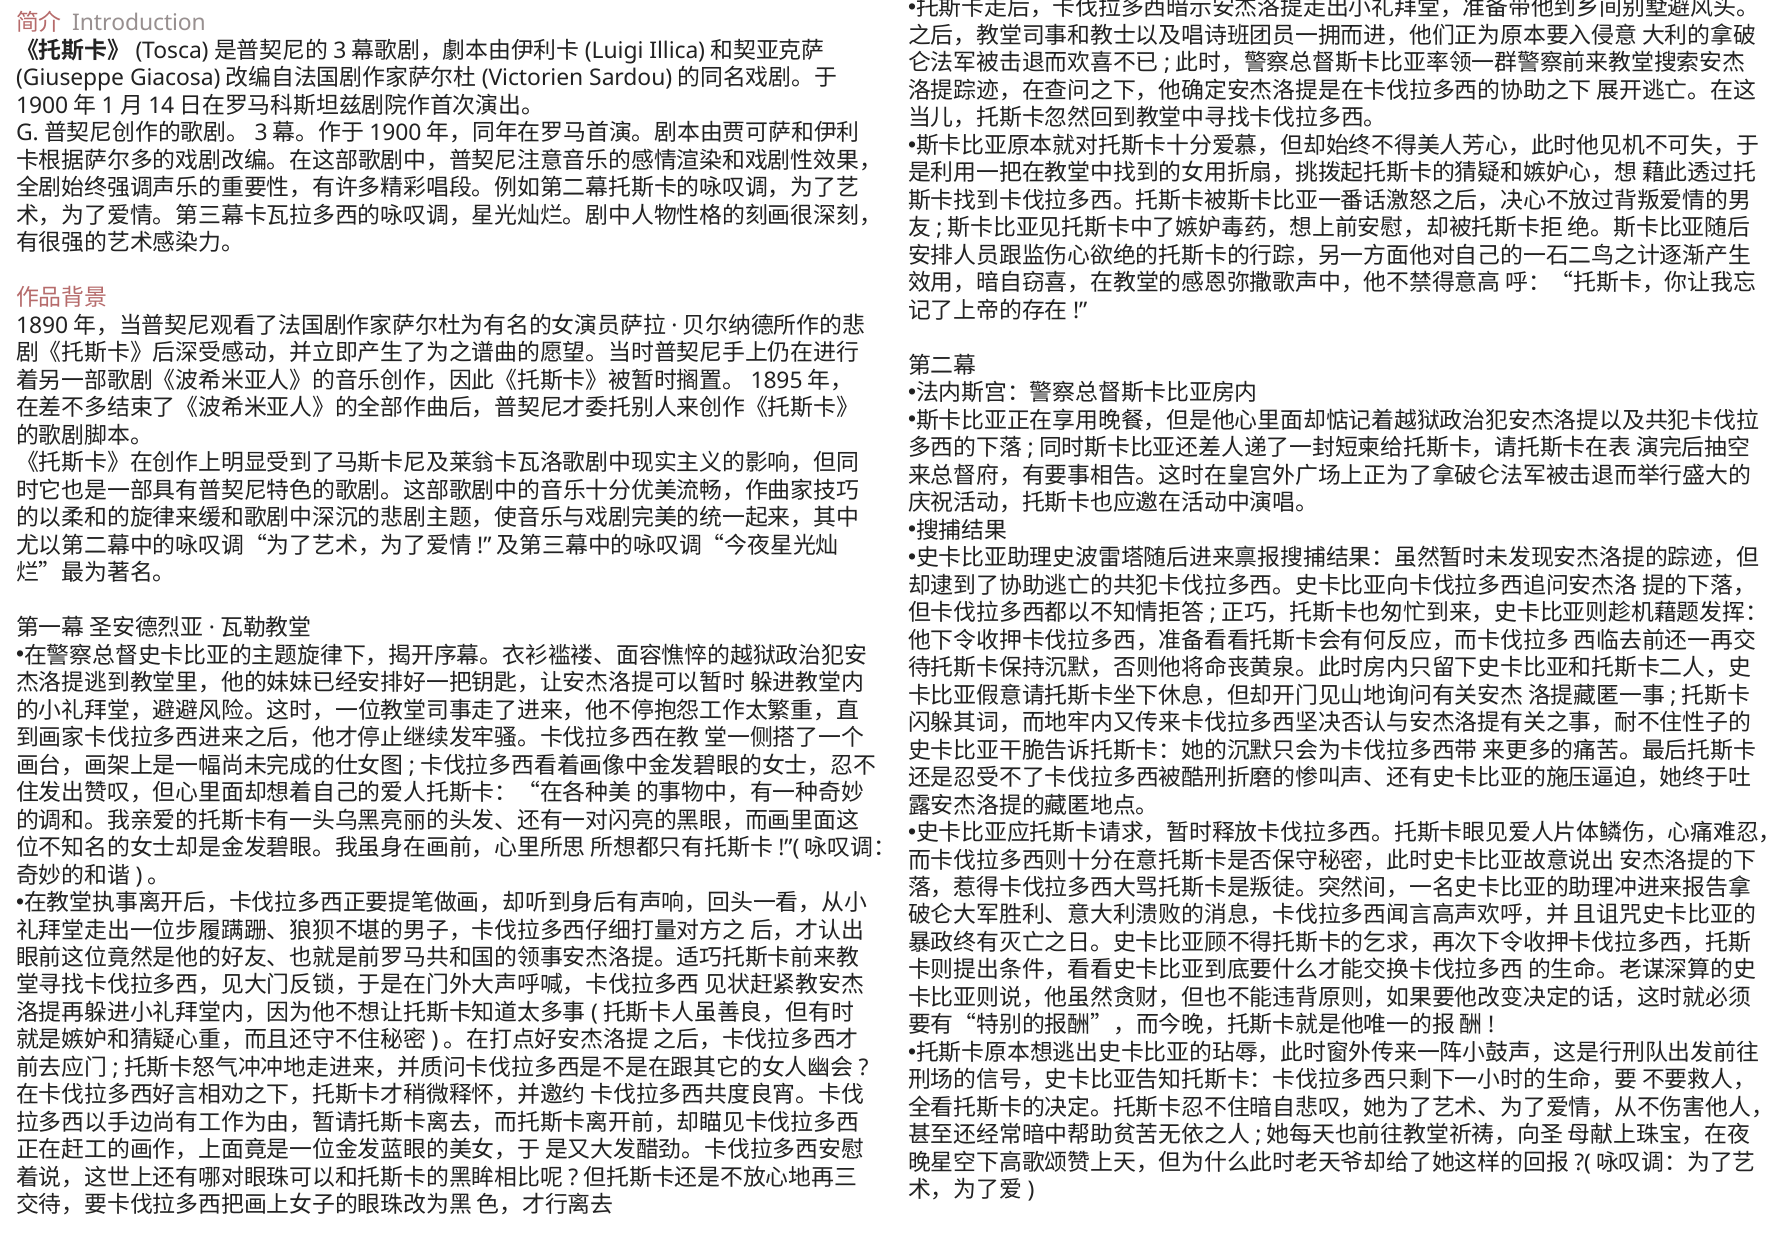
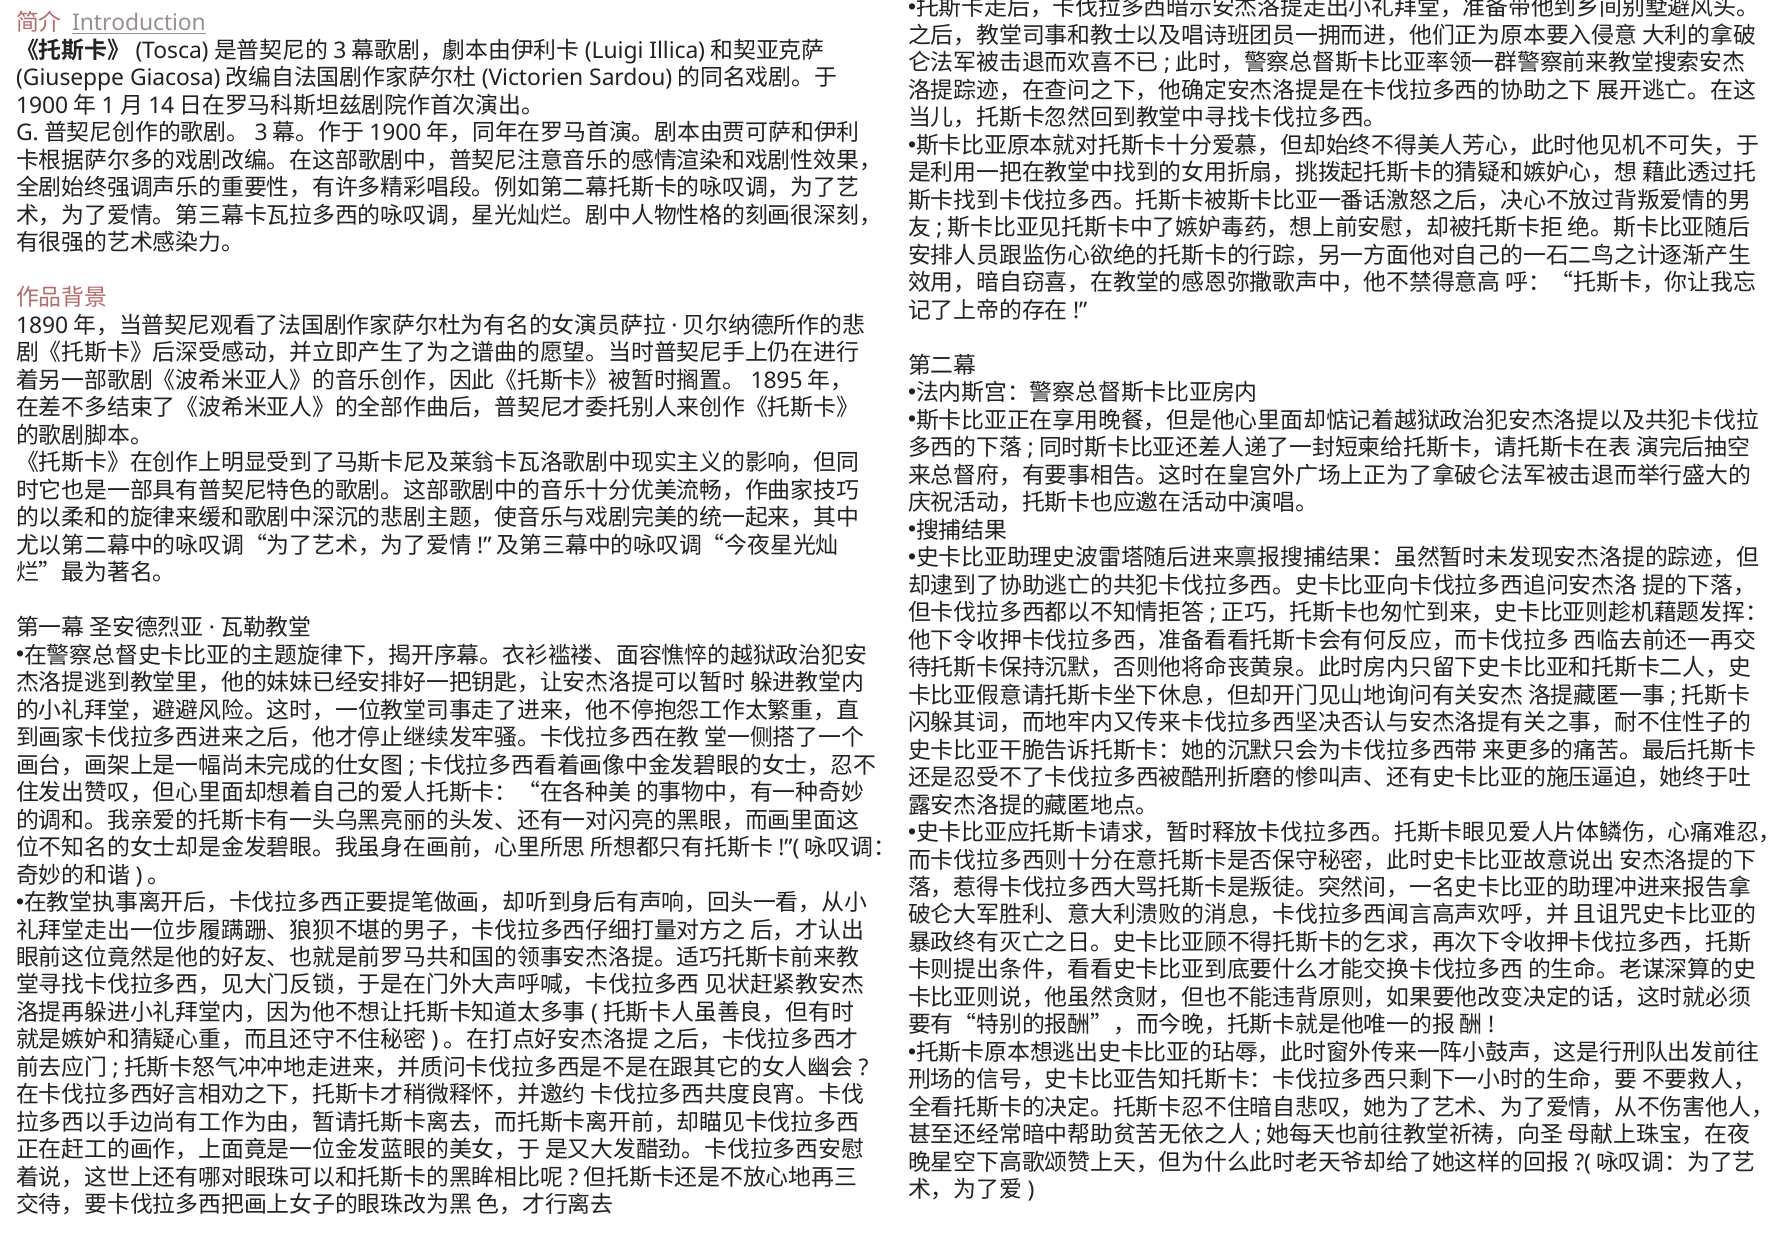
Introduction underline: none -> present (139, 23)
